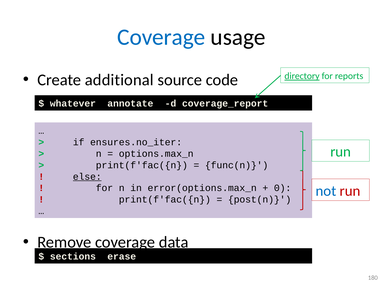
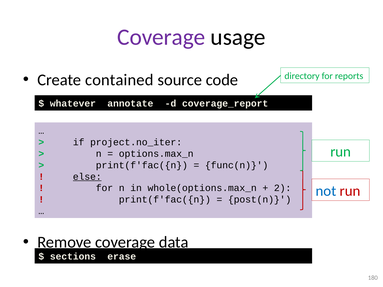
Coverage colour: blue -> purple (161, 37)
additional: additional -> contained (119, 80)
directory underline: present -> none (302, 76)
ensures.no_iter: ensures.no_iter -> project.no_iter (136, 142)
error(options.max_n: error(options.max_n -> whole(options.max_n (202, 188)
0: 0 -> 2 (283, 188)
